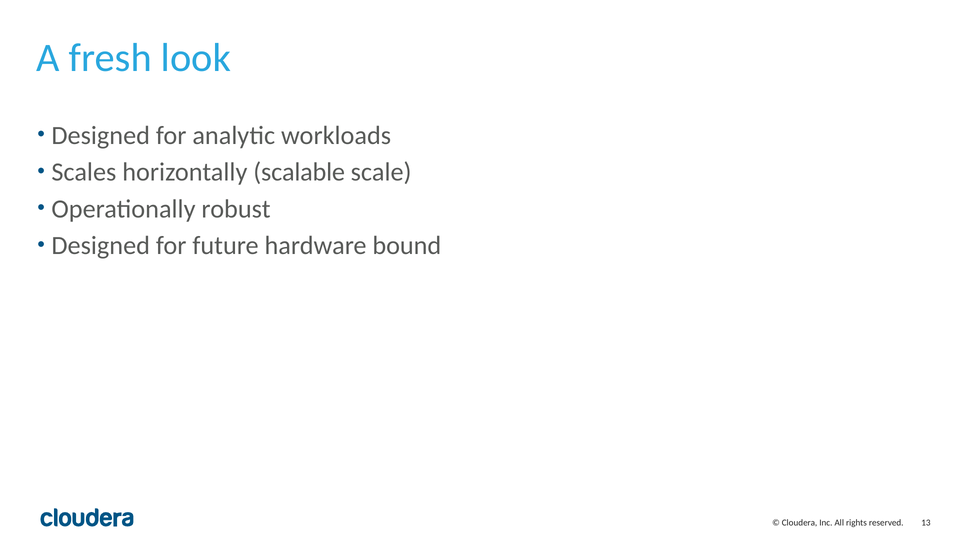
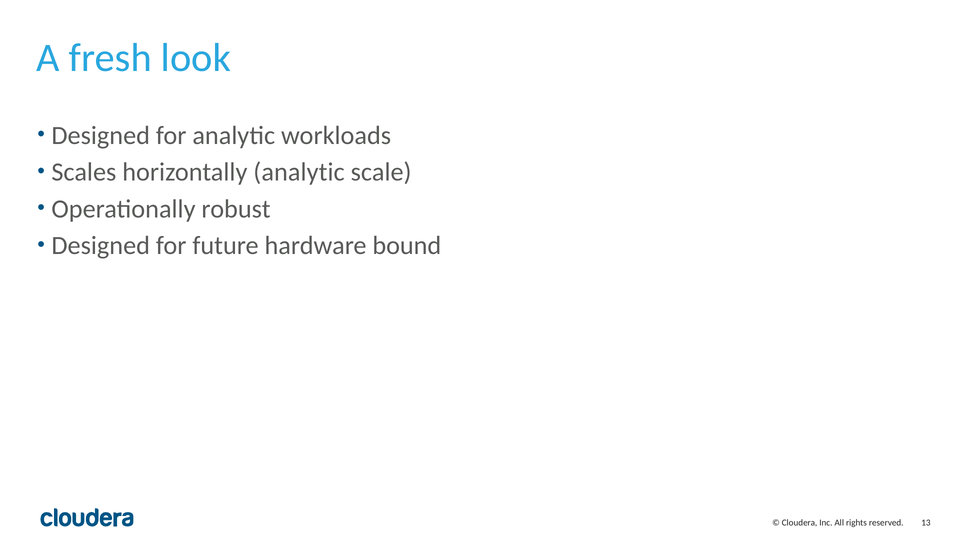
horizontally scalable: scalable -> analytic (299, 172)
